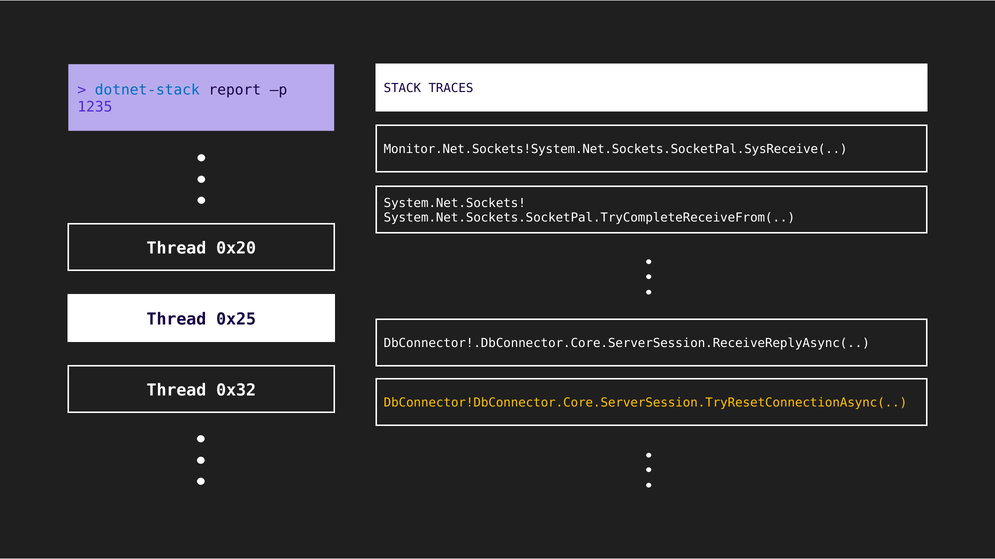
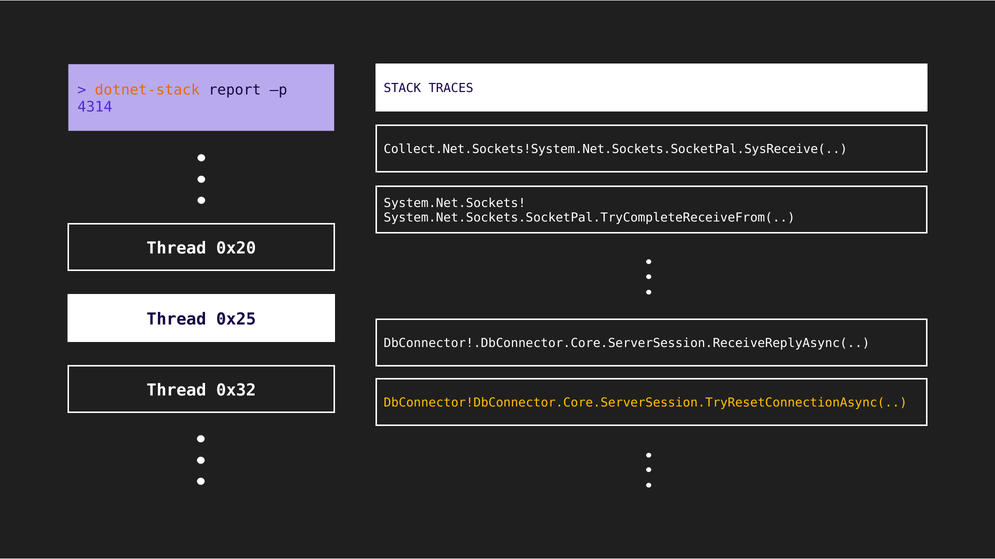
dotnet-stack colour: blue -> orange (147, 90)
1235: 1235 -> 4314 (95, 107)
Monitor.Net.Sockets!System.Net.Sockets.SocketPal.SysReceive(: Monitor.Net.Sockets!System.Net.Sockets.SocketPal.SysReceive( -> Collect.Net.Sockets!System.Net.Sockets.SocketPal.SysReceive( (616, 150)
